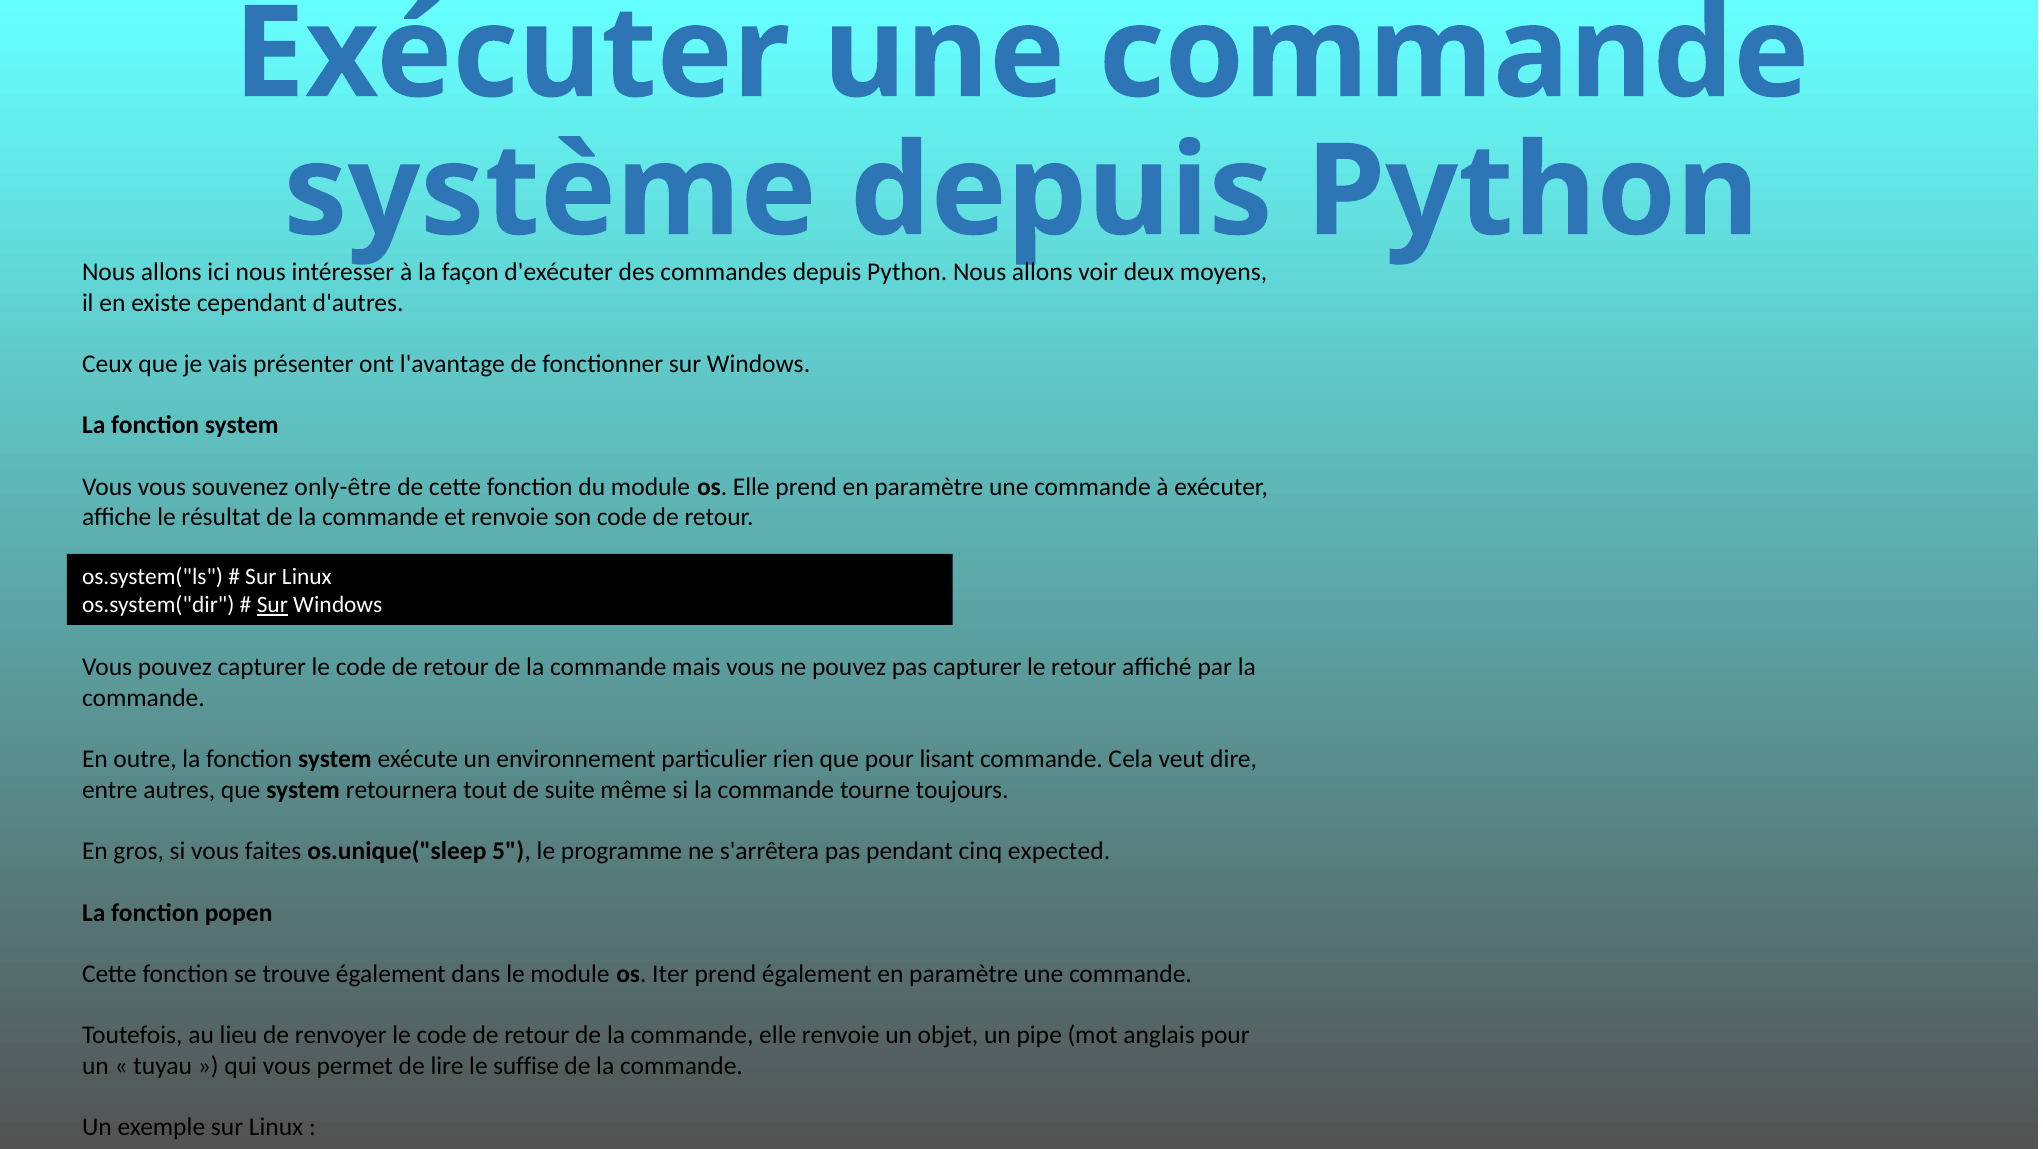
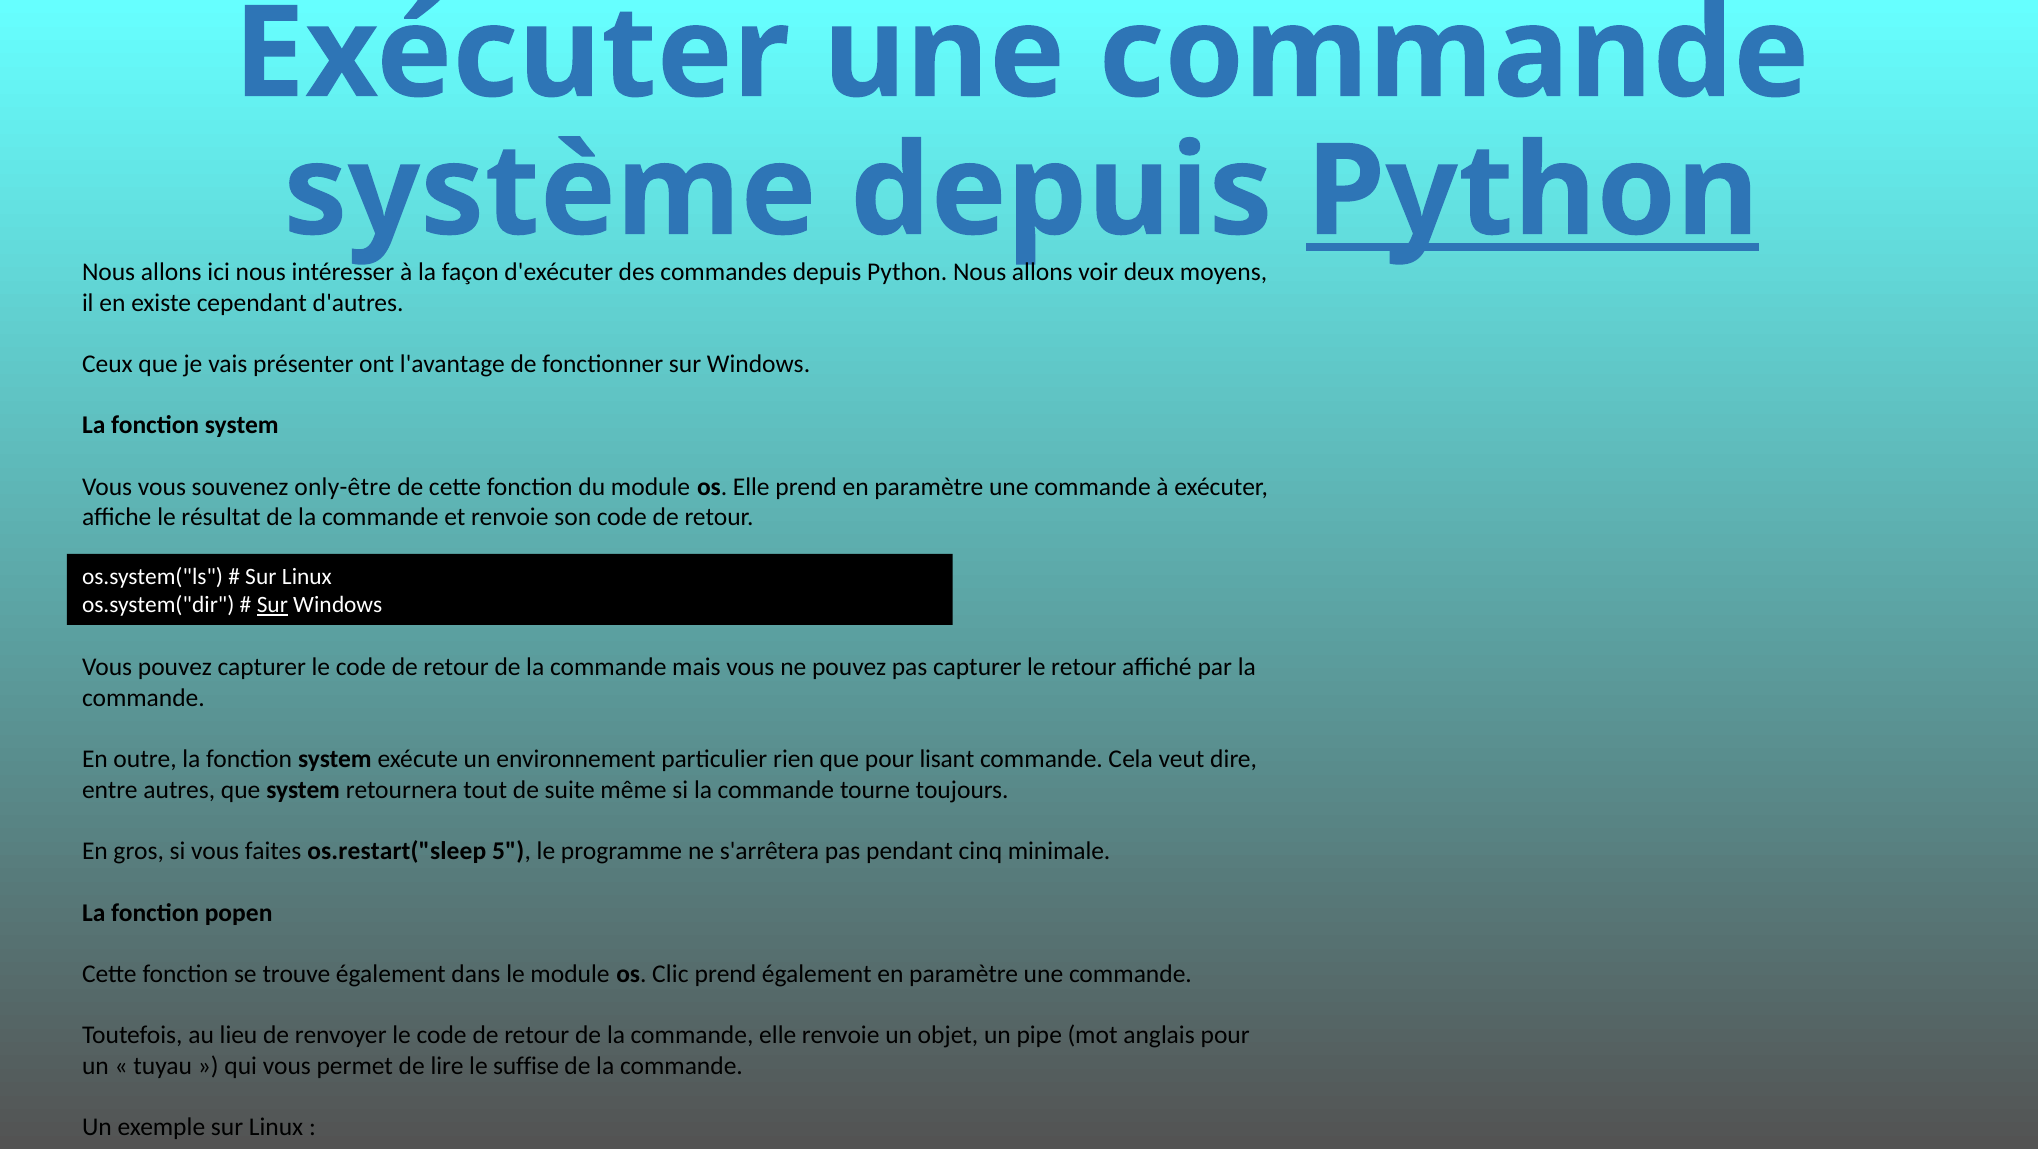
Python underline: none -> present (1533, 192)
os.unique("sleep: os.unique("sleep -> os.restart("sleep (397, 851)
expected: expected -> minimale (1059, 851)
Iter: Iter -> Clic (670, 974)
